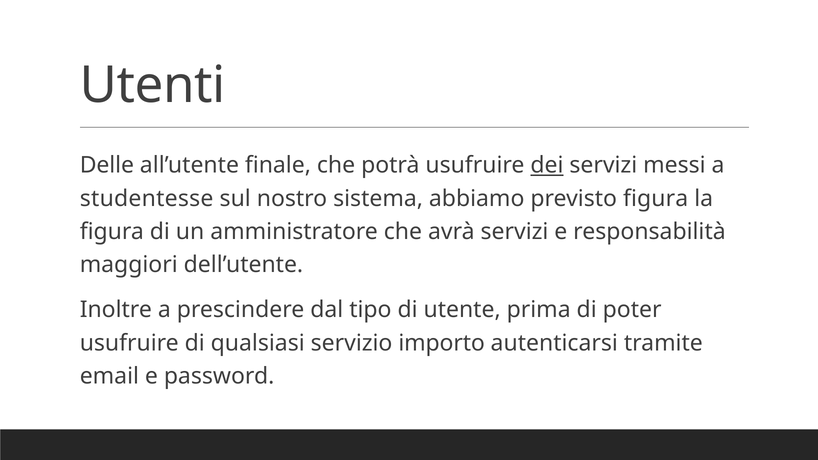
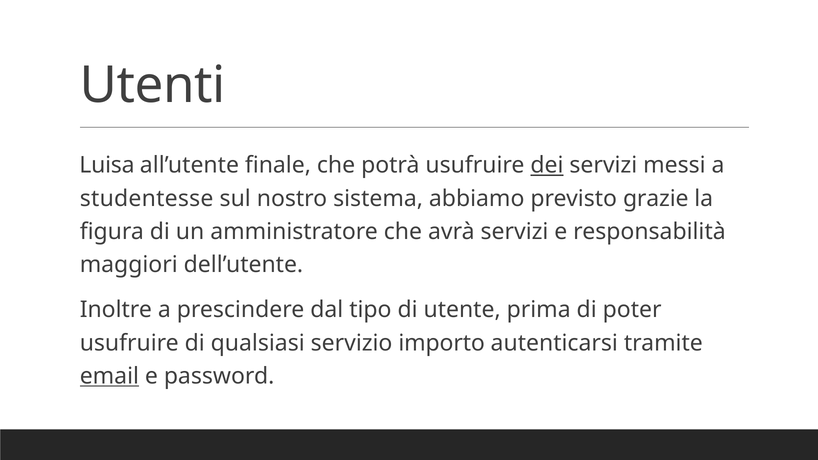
Delle: Delle -> Luisa (107, 165)
previsto figura: figura -> grazie (656, 199)
email underline: none -> present (109, 376)
